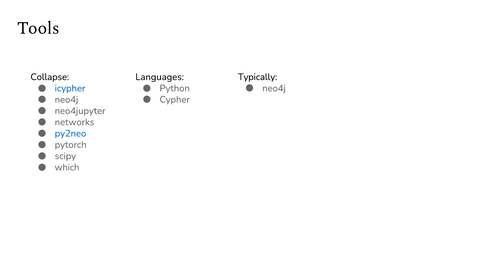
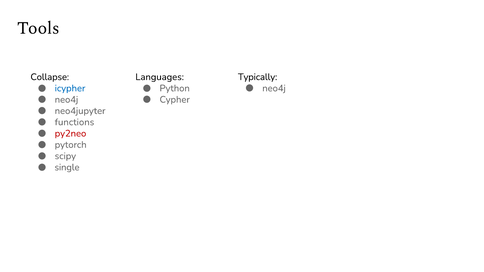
networks: networks -> functions (75, 122)
py2neo colour: blue -> red (70, 134)
which: which -> single (67, 167)
